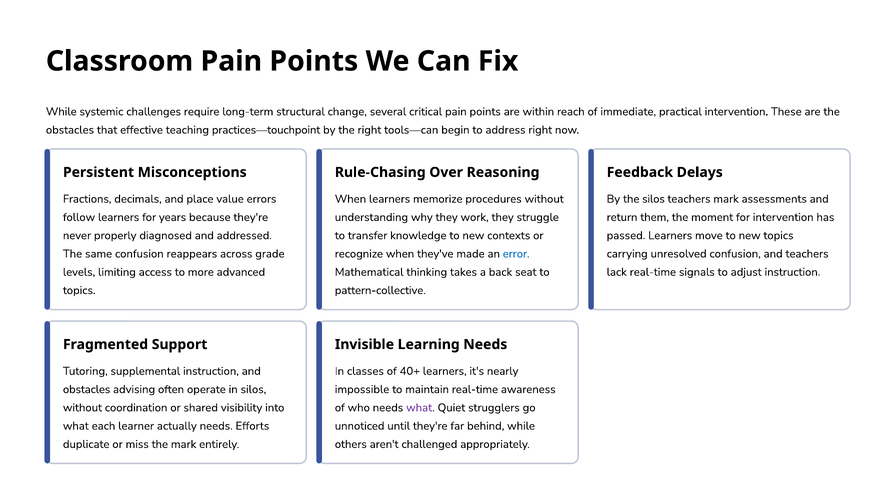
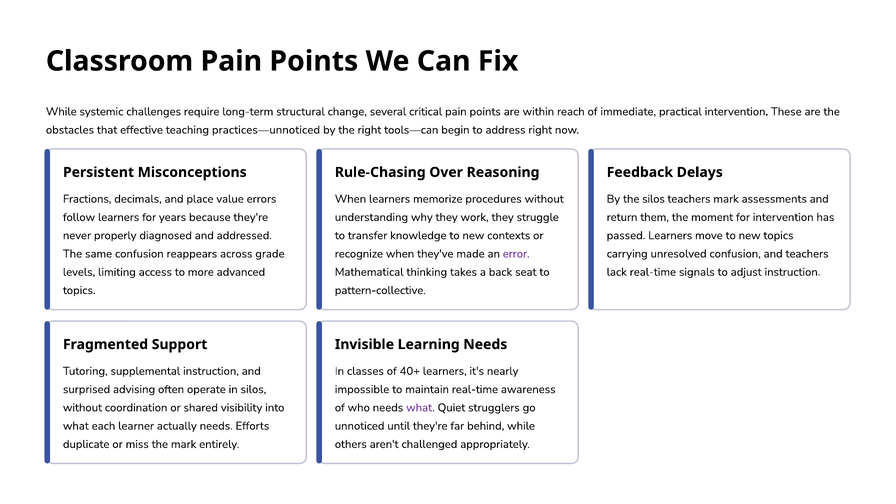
practices—touchpoint: practices—touchpoint -> practices—unnoticed (266, 130)
error colour: blue -> purple (516, 254)
obstacles: obstacles -> surprised (87, 389)
